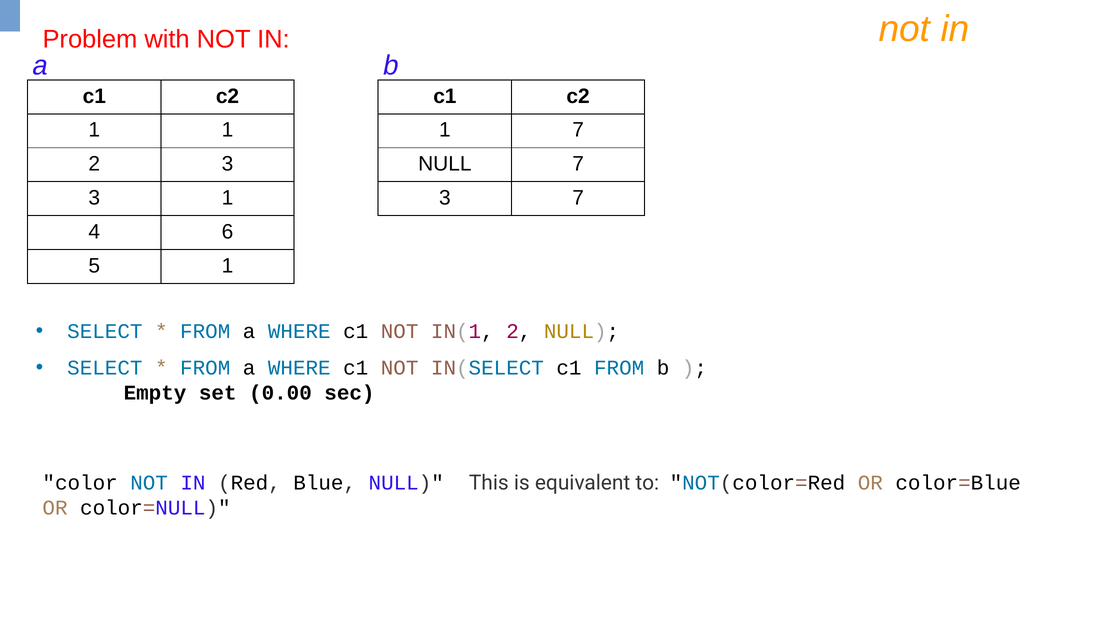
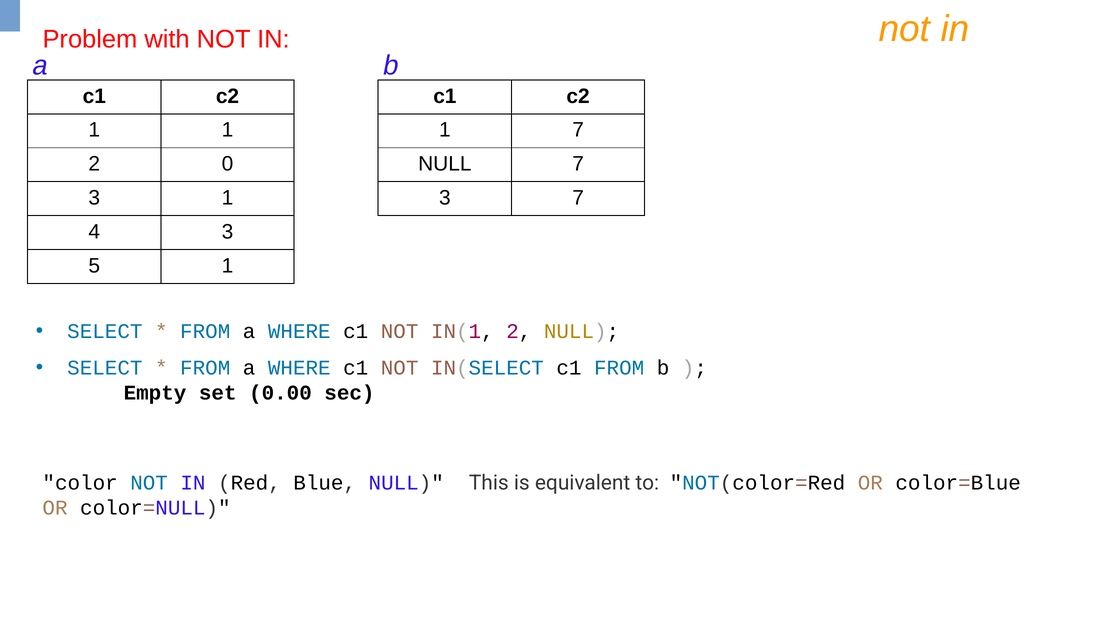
2 3: 3 -> 0 (228, 164)
4 6: 6 -> 3 (228, 232)
